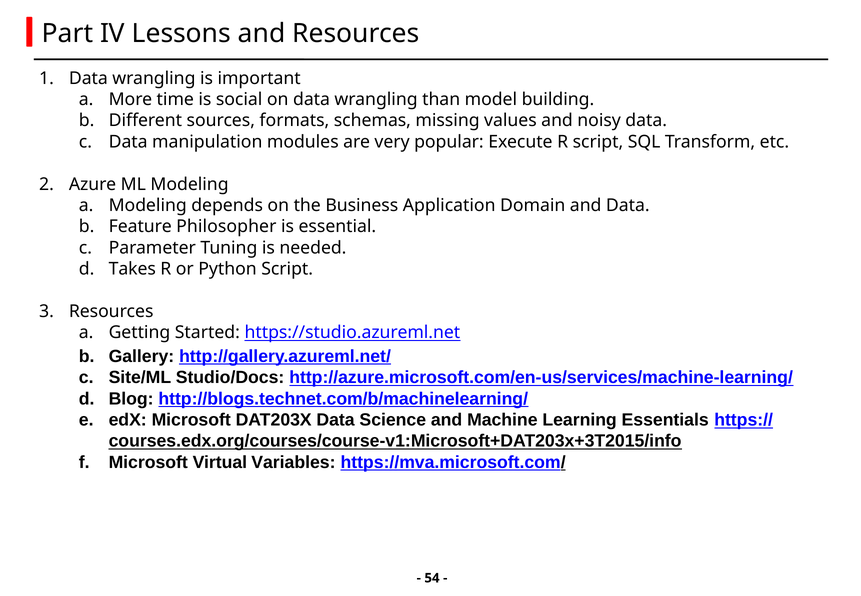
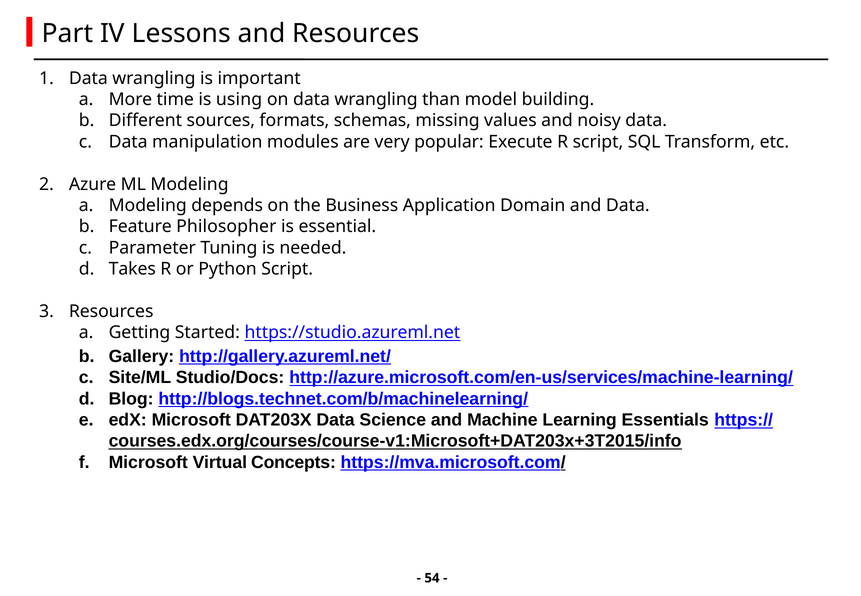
social: social -> using (239, 99)
Variables: Variables -> Concepts (293, 462)
